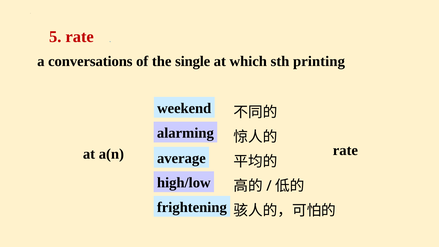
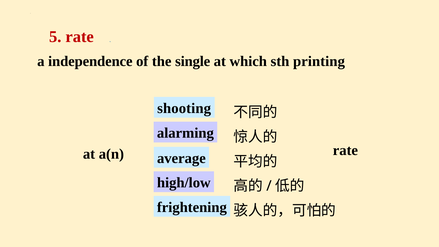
conversations: conversations -> independence (90, 61)
weekend: weekend -> shooting (184, 108)
